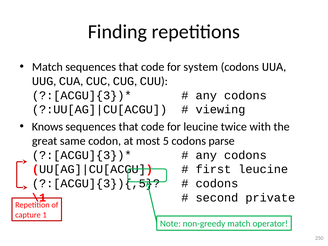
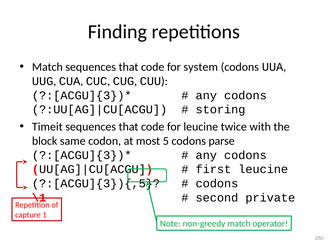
viewing: viewing -> storing (221, 110)
Knows: Knows -> Timeit (47, 127)
great: great -> block (45, 141)
